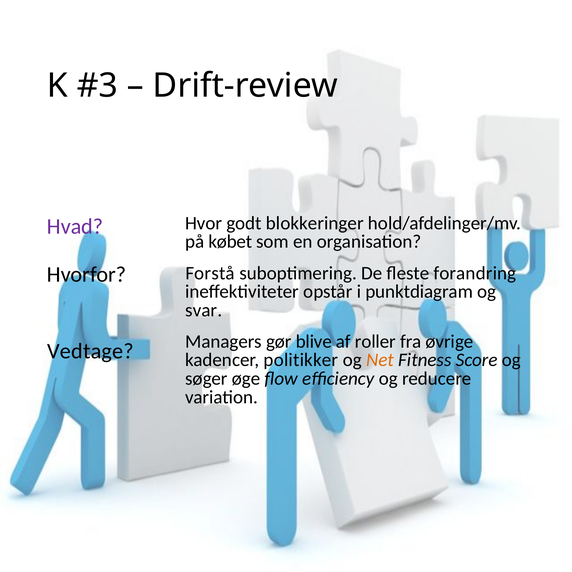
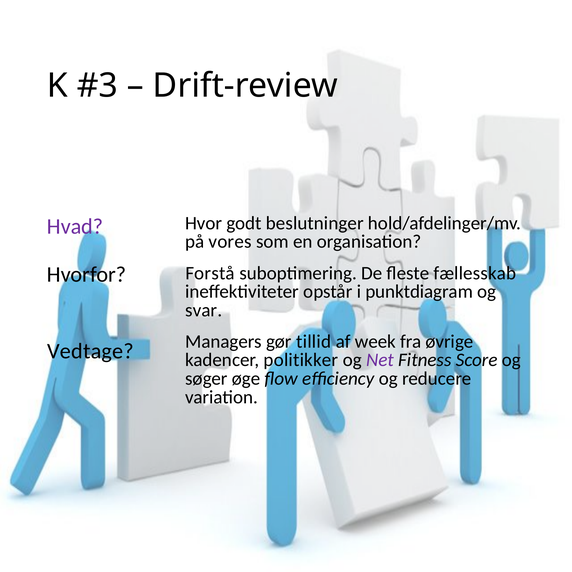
blokkeringer: blokkeringer -> beslutninger (315, 223)
købet: købet -> vores (230, 242)
forandring: forandring -> fællesskab (475, 273)
blive: blive -> tillid (314, 341)
roller: roller -> week (375, 341)
Net colour: orange -> purple (380, 360)
